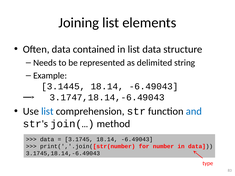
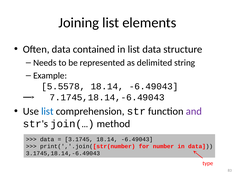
3.1445: 3.1445 -> 5.5578 (63, 87)
3.1747,18.14,-6.49043: 3.1747,18.14,-6.49043 -> 7.1745,18.14,-6.49043 (107, 98)
and colour: blue -> purple (194, 111)
